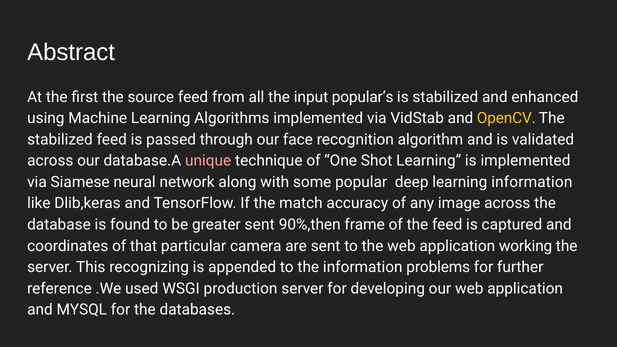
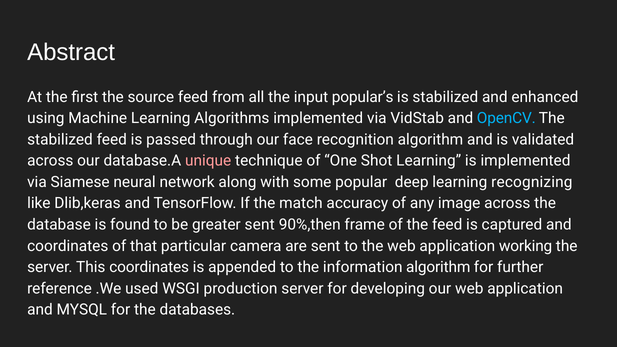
OpenCV colour: yellow -> light blue (506, 118)
learning information: information -> recognizing (532, 182)
This recognizing: recognizing -> coordinates (149, 267)
information problems: problems -> algorithm (438, 267)
